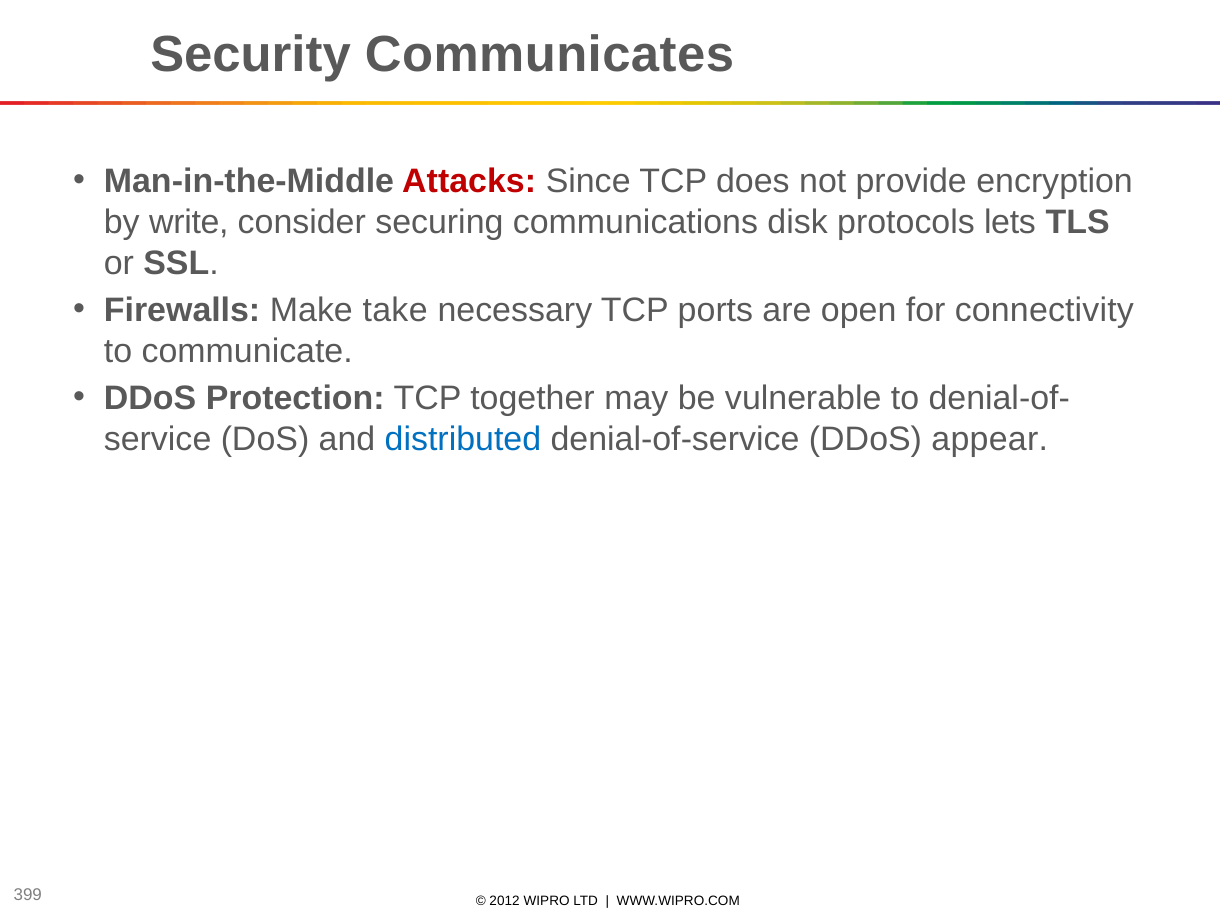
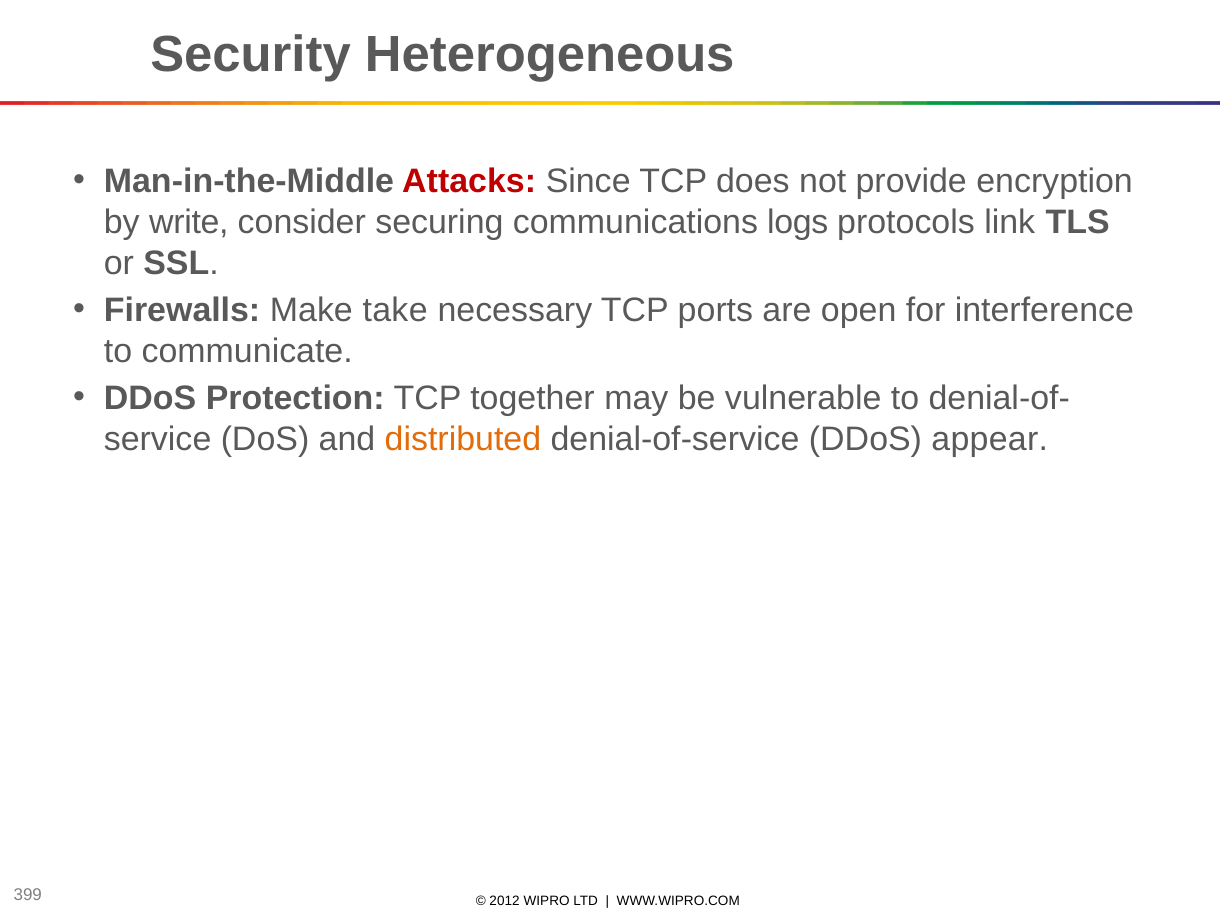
Communicates: Communicates -> Heterogeneous (550, 55)
disk: disk -> logs (798, 222)
lets: lets -> link (1010, 222)
connectivity: connectivity -> interference (1044, 310)
distributed colour: blue -> orange (463, 439)
